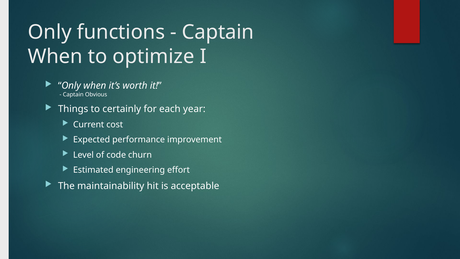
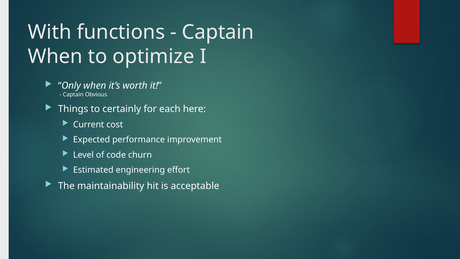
Only: Only -> With (50, 32)
year: year -> here (194, 109)
